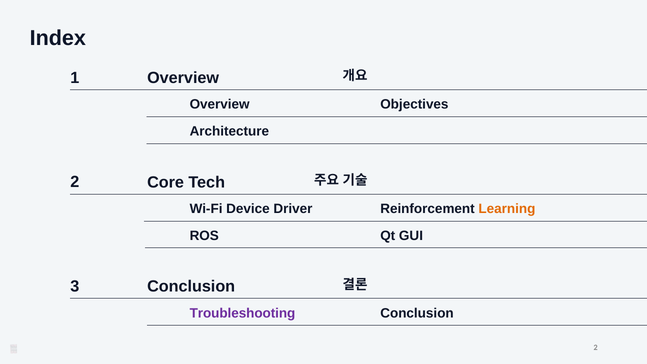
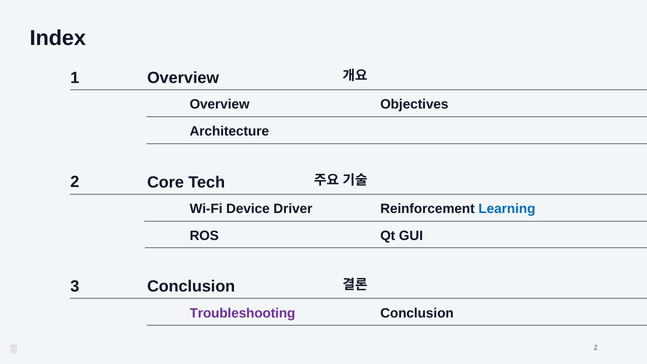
Learning colour: orange -> blue (507, 209)
